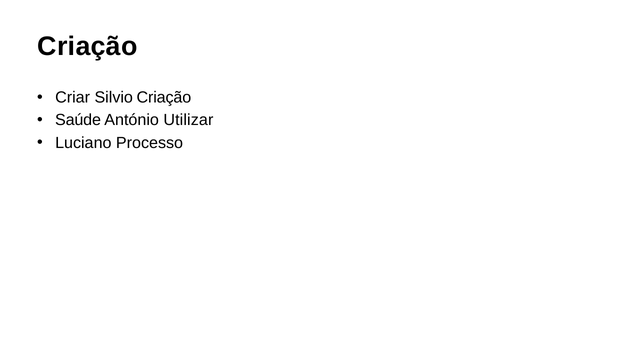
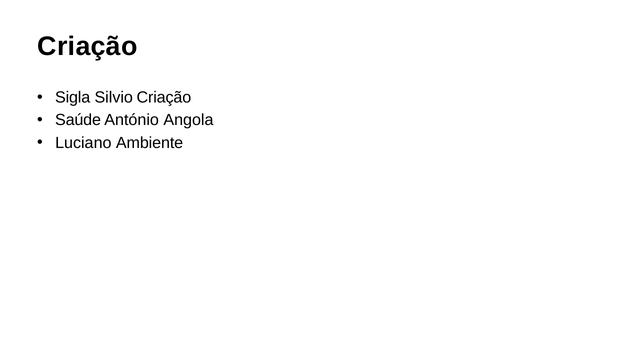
Criar: Criar -> Sigla (73, 98)
Utilizar: Utilizar -> Angola (188, 120)
Processo: Processo -> Ambiente (150, 143)
